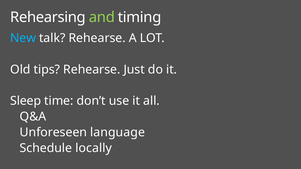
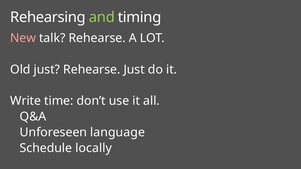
New colour: light blue -> pink (23, 38)
Old tips: tips -> just (47, 70)
Sleep: Sleep -> Write (26, 101)
